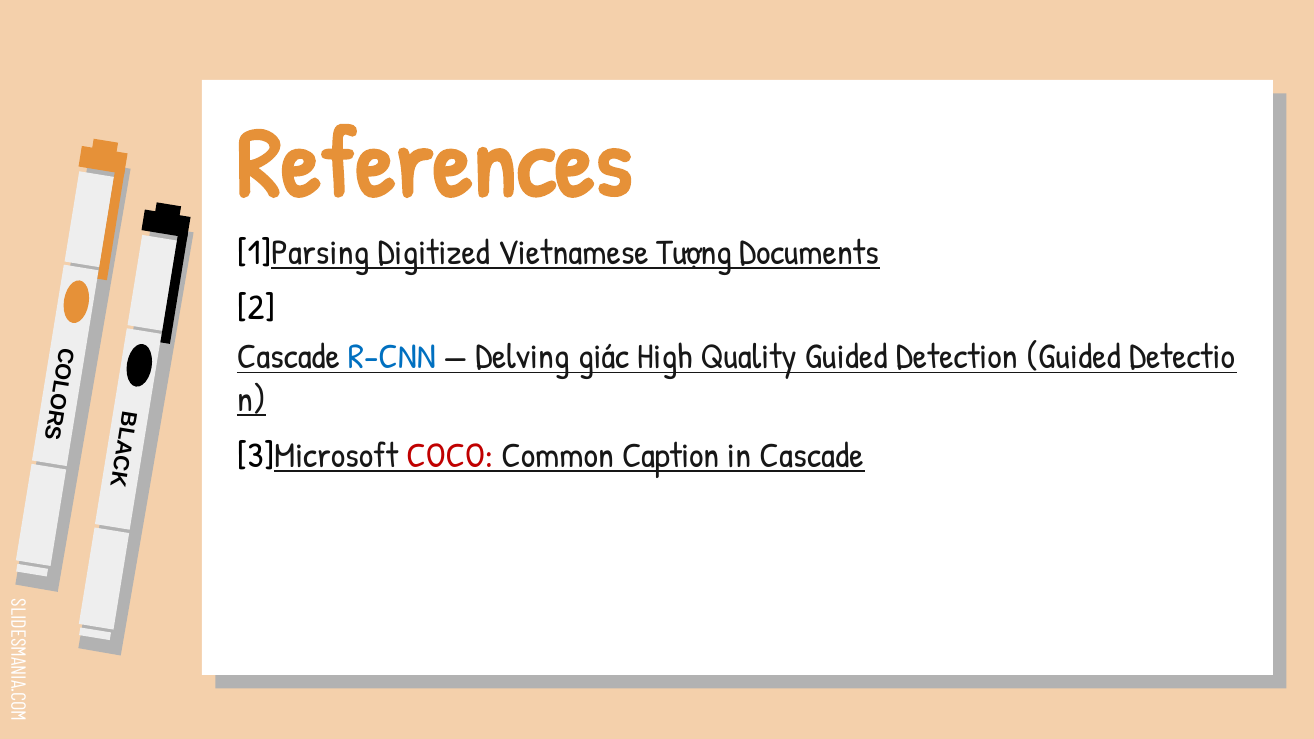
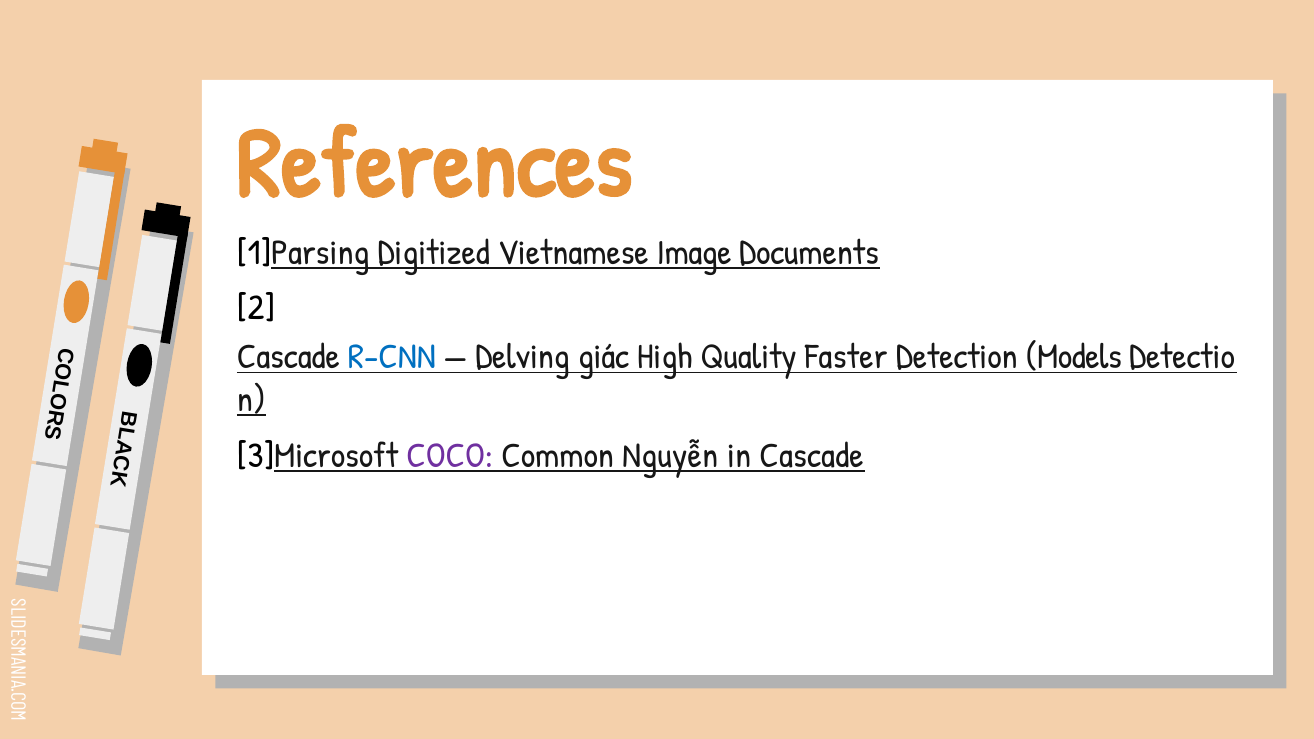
Tượng: Tượng -> Image (694, 253)
Quality Guided: Guided -> Faster (846, 357)
Detection Guided: Guided -> Models (1074, 357)
COCO colour: red -> purple (450, 456)
Caption: Caption -> Nguyễn (670, 456)
